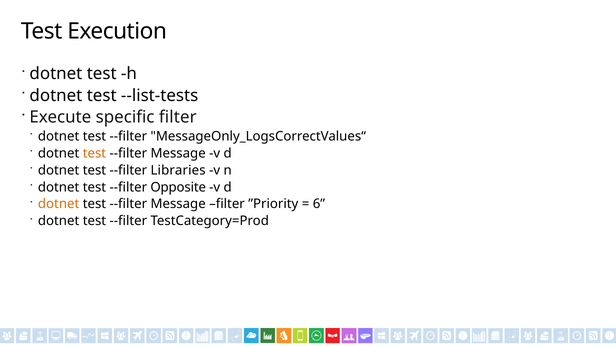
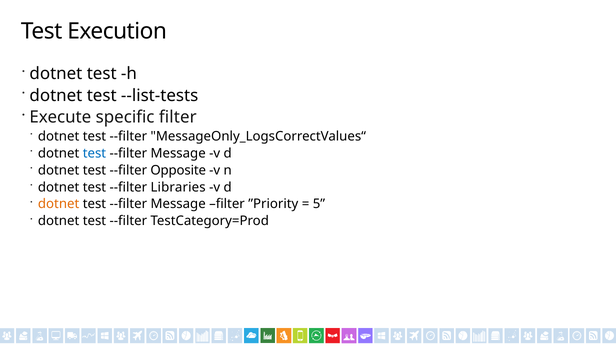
test colour: orange -> blue (94, 153)
Libraries: Libraries -> Opposite (178, 170)
Opposite: Opposite -> Libraries (178, 187)
6: 6 -> 5 (319, 204)
